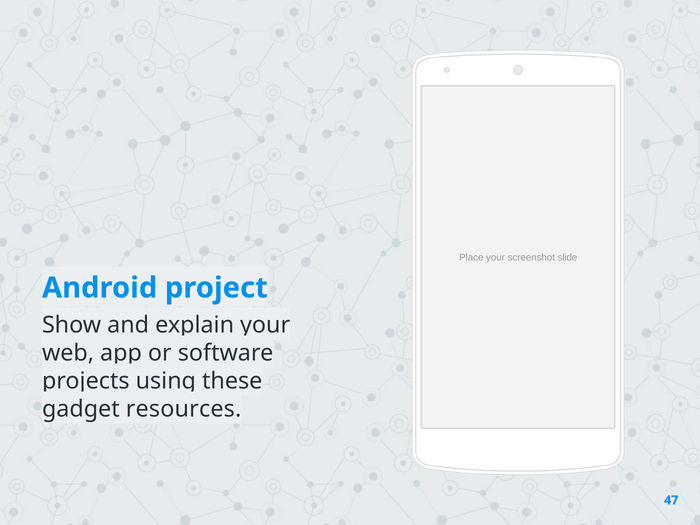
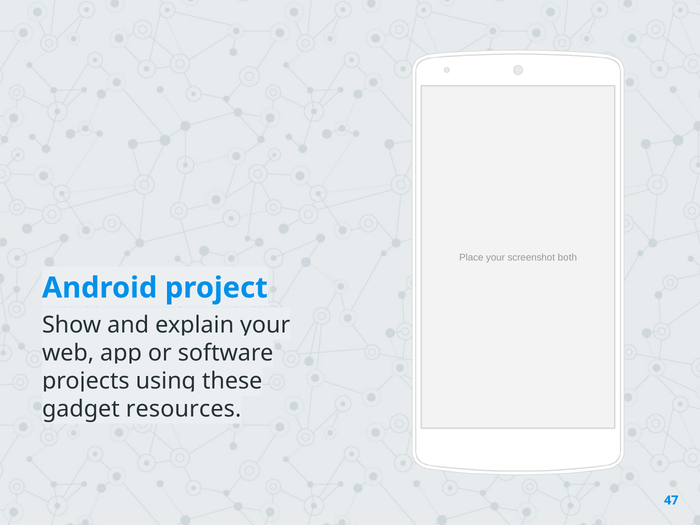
slide: slide -> both (567, 258)
